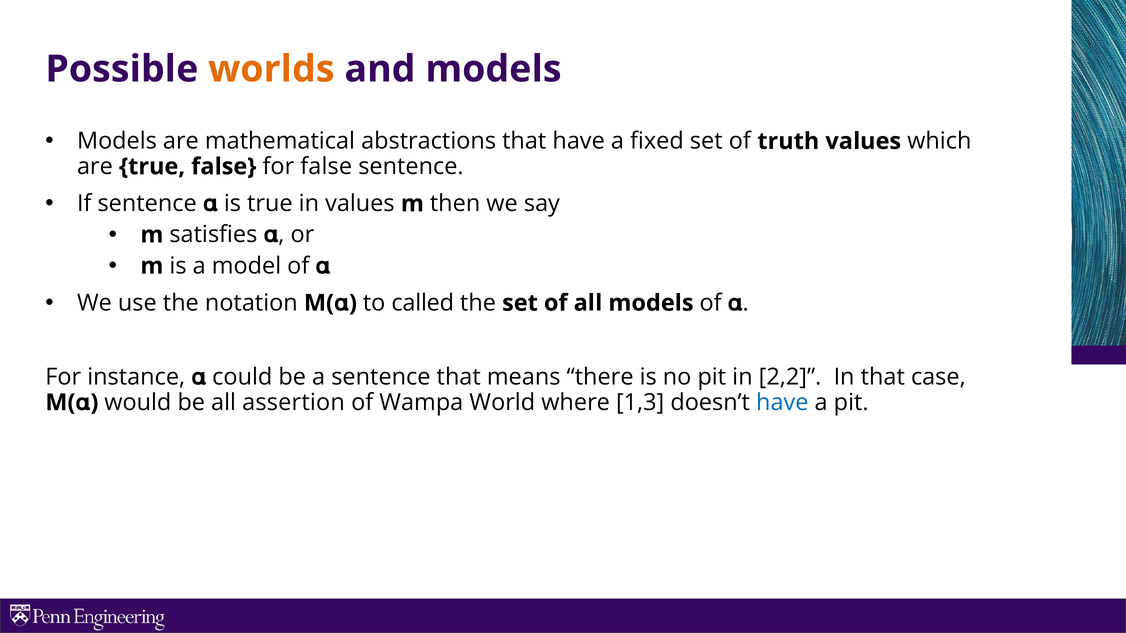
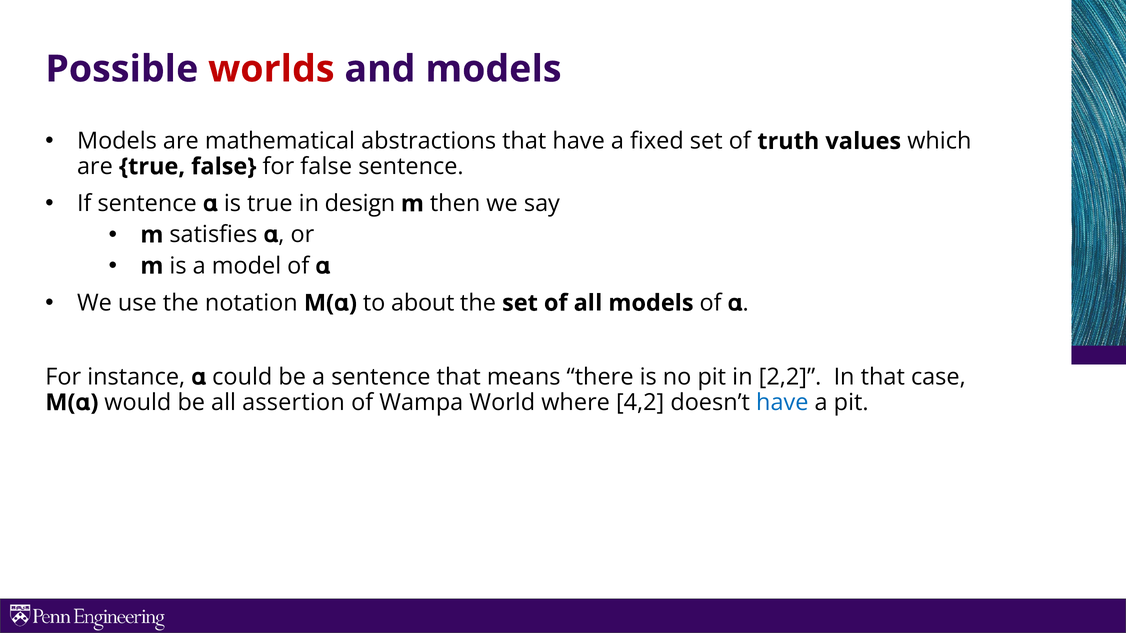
worlds colour: orange -> red (271, 69)
in values: values -> design (360, 204)
called: called -> about (423, 303)
1,3: 1,3 -> 4,2 (640, 403)
